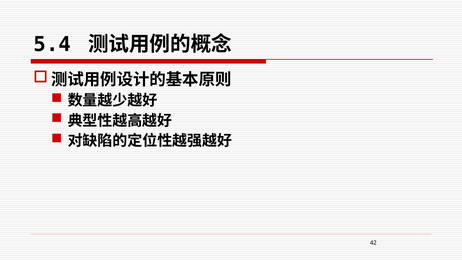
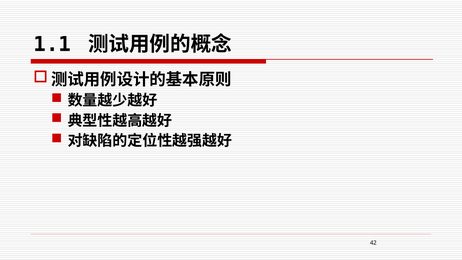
5.4: 5.4 -> 1.1 (52, 44)
